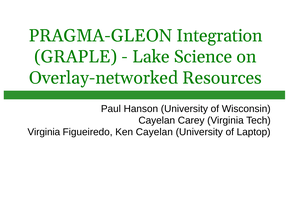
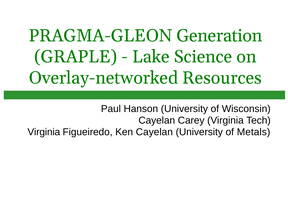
Integration: Integration -> Generation (219, 36)
Laptop: Laptop -> Metals (254, 132)
